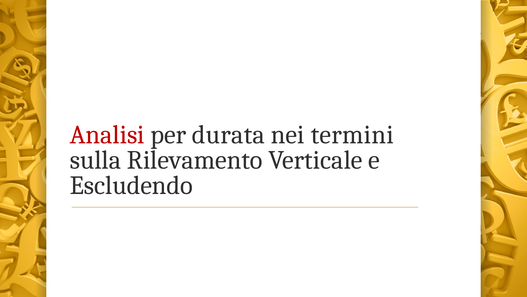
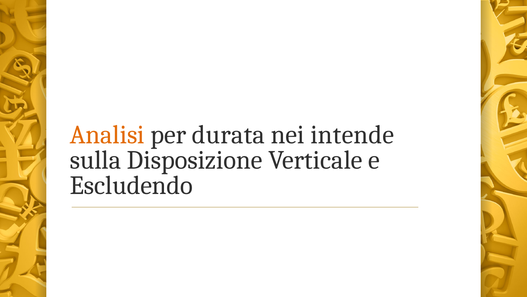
Analisi colour: red -> orange (107, 135)
termini: termini -> intende (352, 135)
Rilevamento: Rilevamento -> Disposizione (195, 160)
